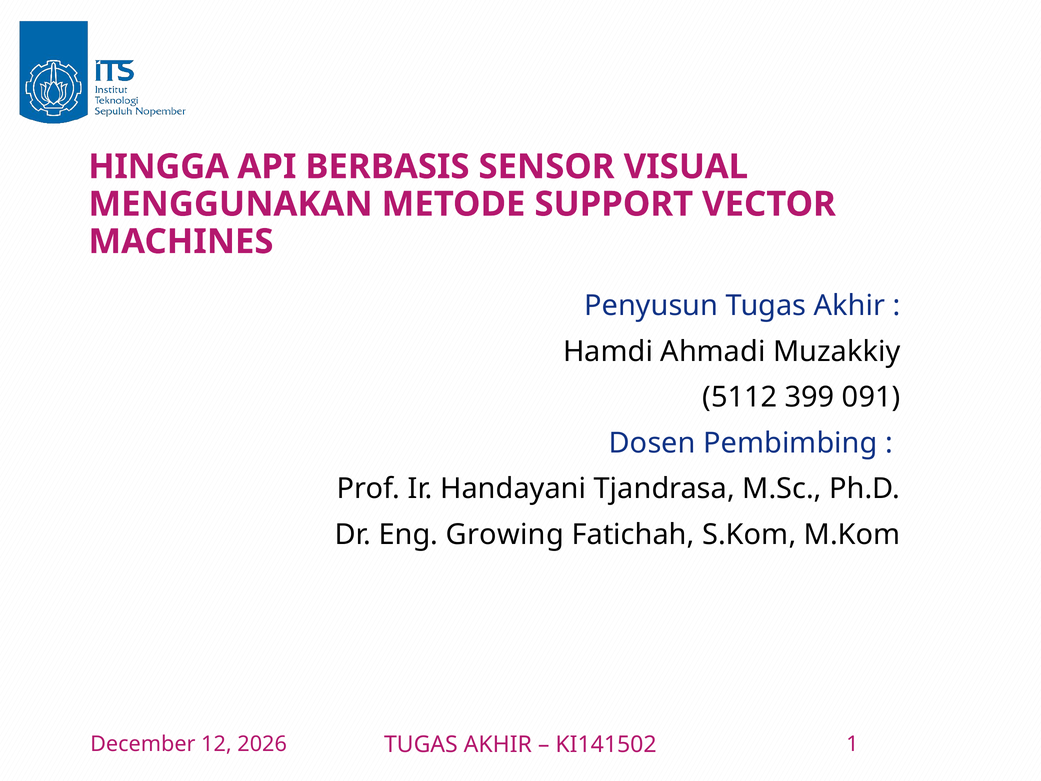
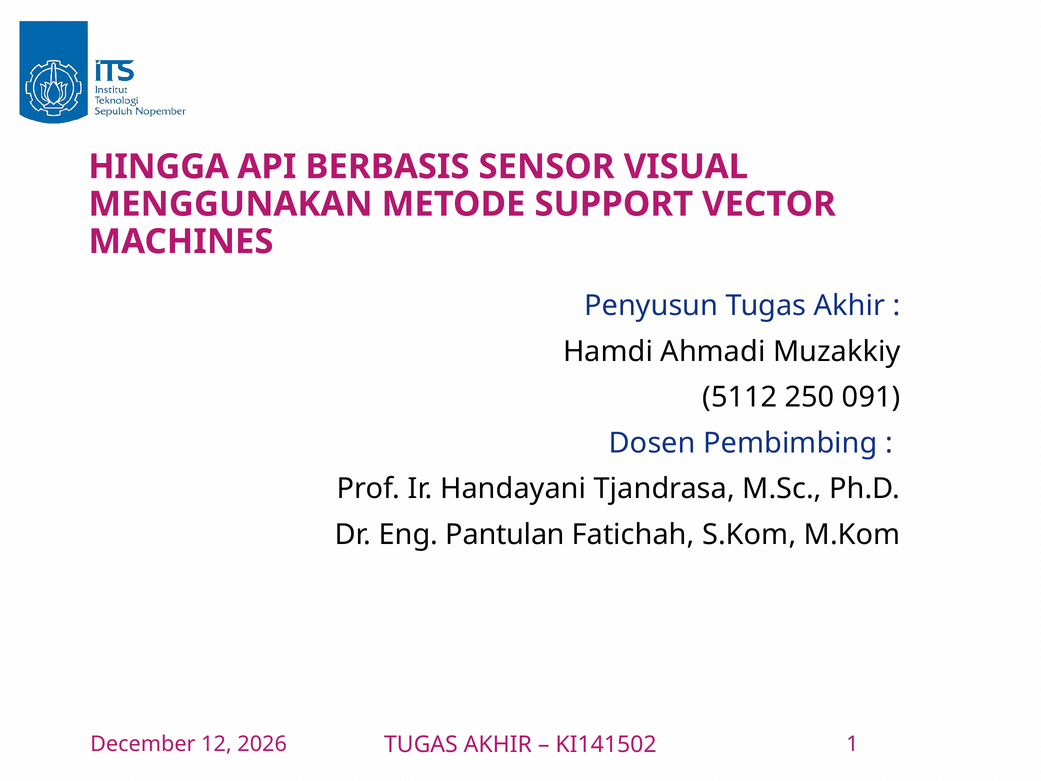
399: 399 -> 250 (810, 397)
Growing: Growing -> Pantulan (505, 534)
